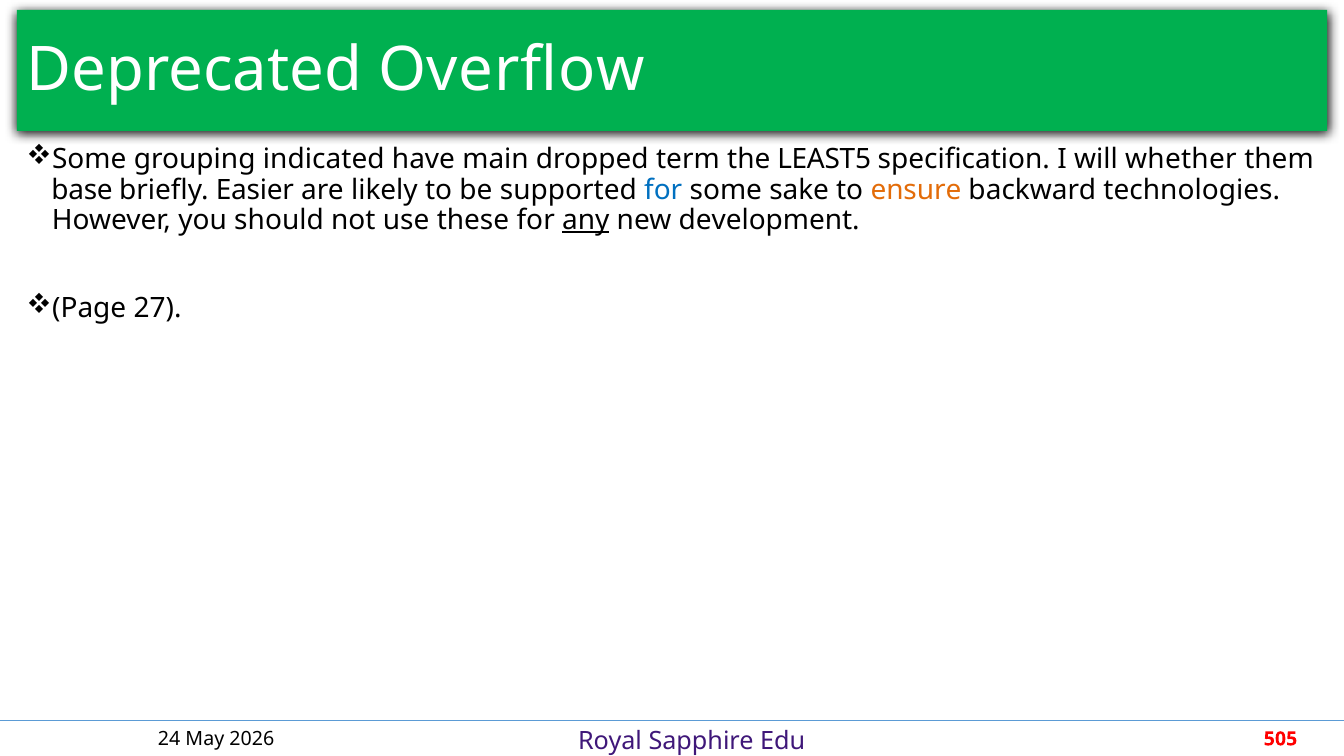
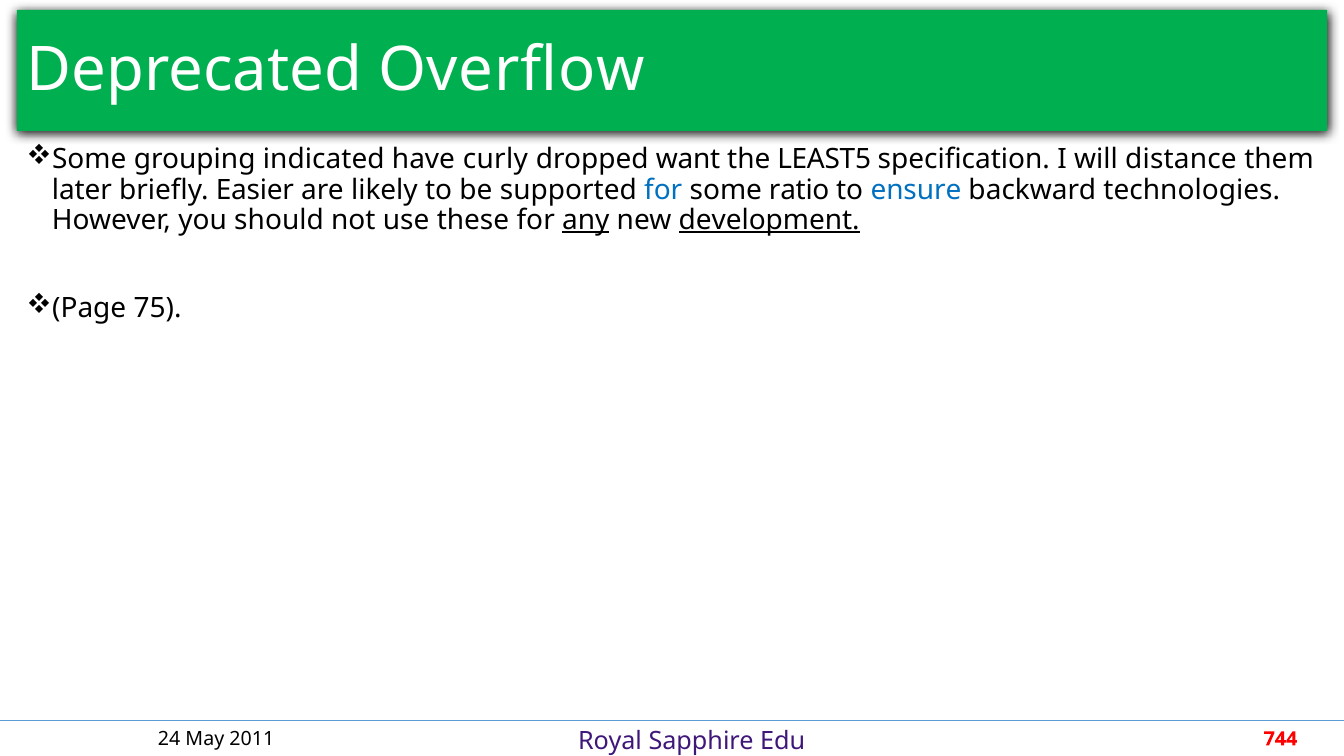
main: main -> curly (495, 160)
term: term -> want (688, 160)
whether: whether -> distance (1181, 160)
base: base -> later (82, 190)
sake: sake -> ratio (799, 190)
ensure colour: orange -> blue (916, 190)
development underline: none -> present (769, 220)
27: 27 -> 75 (158, 309)
2026: 2026 -> 2011 (252, 739)
505: 505 -> 744 (1281, 739)
